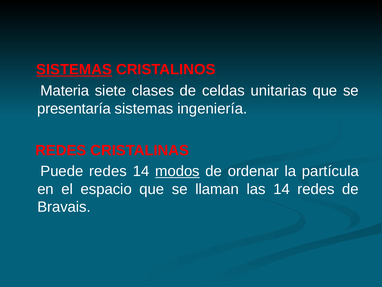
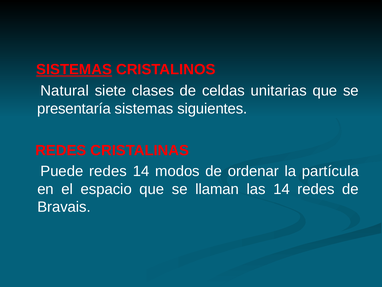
Materia: Materia -> Natural (65, 91)
ingeniería: ingeniería -> siguientes (212, 109)
modos underline: present -> none (177, 171)
